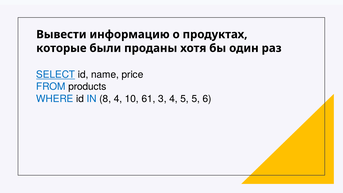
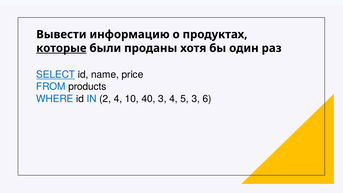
которые underline: none -> present (61, 48)
8: 8 -> 2 (105, 99)
61: 61 -> 40 (149, 99)
5 5: 5 -> 3 (196, 99)
